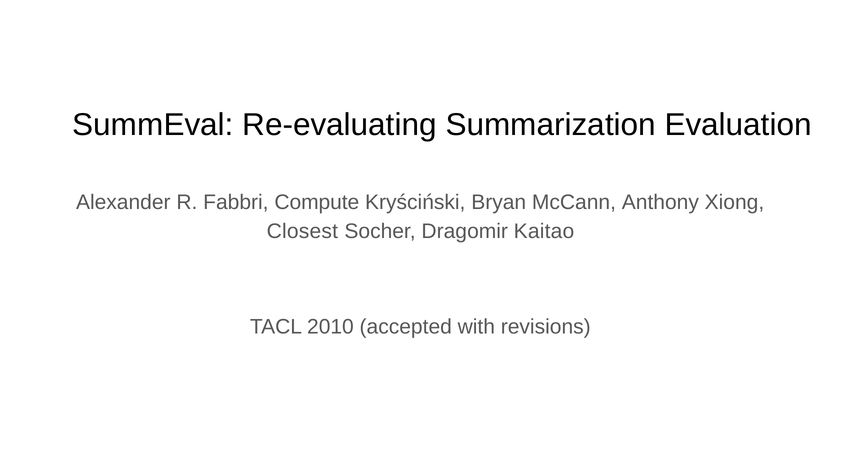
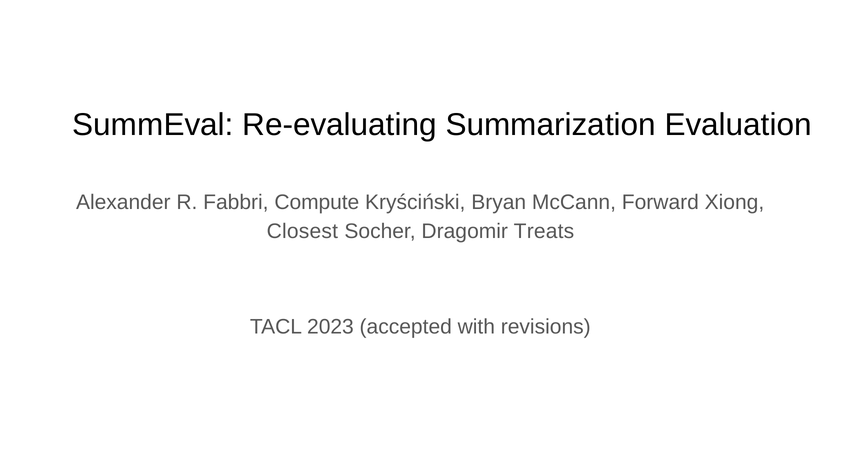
Anthony: Anthony -> Forward (660, 203)
Kaitao: Kaitao -> Treats (544, 232)
2010: 2010 -> 2023 (330, 327)
